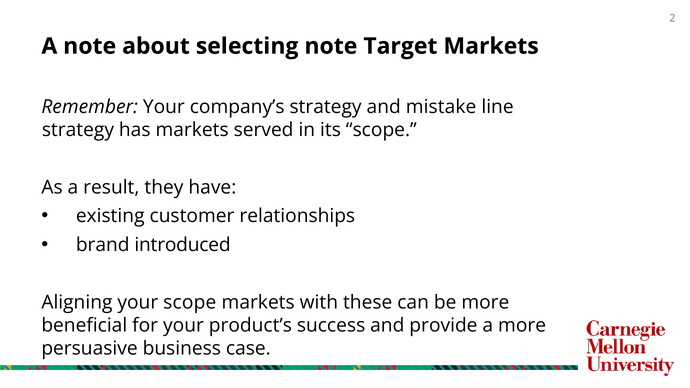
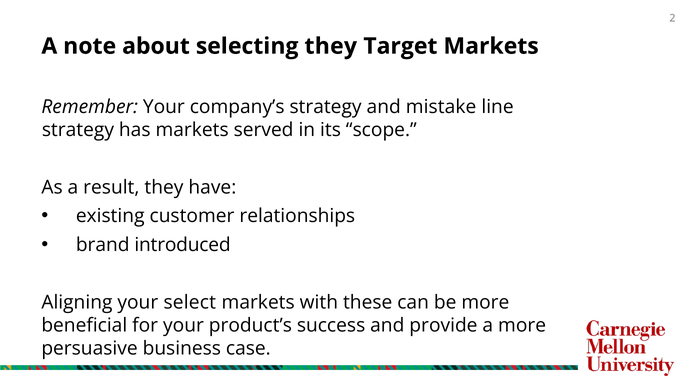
selecting note: note -> they (331, 46)
your scope: scope -> select (190, 302)
